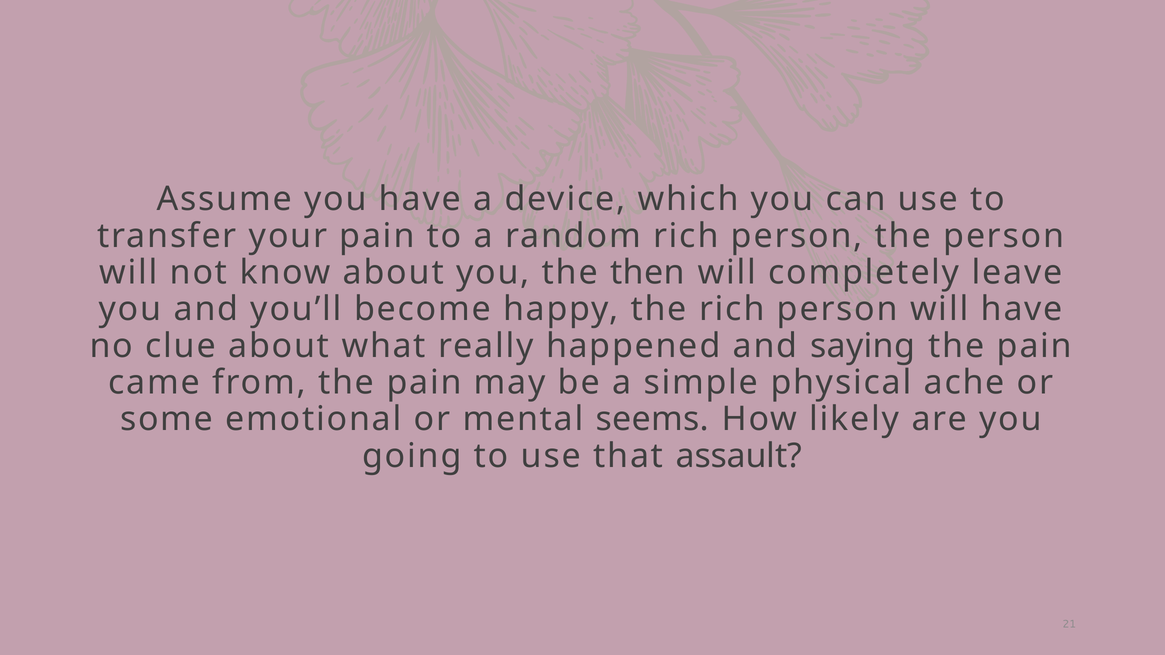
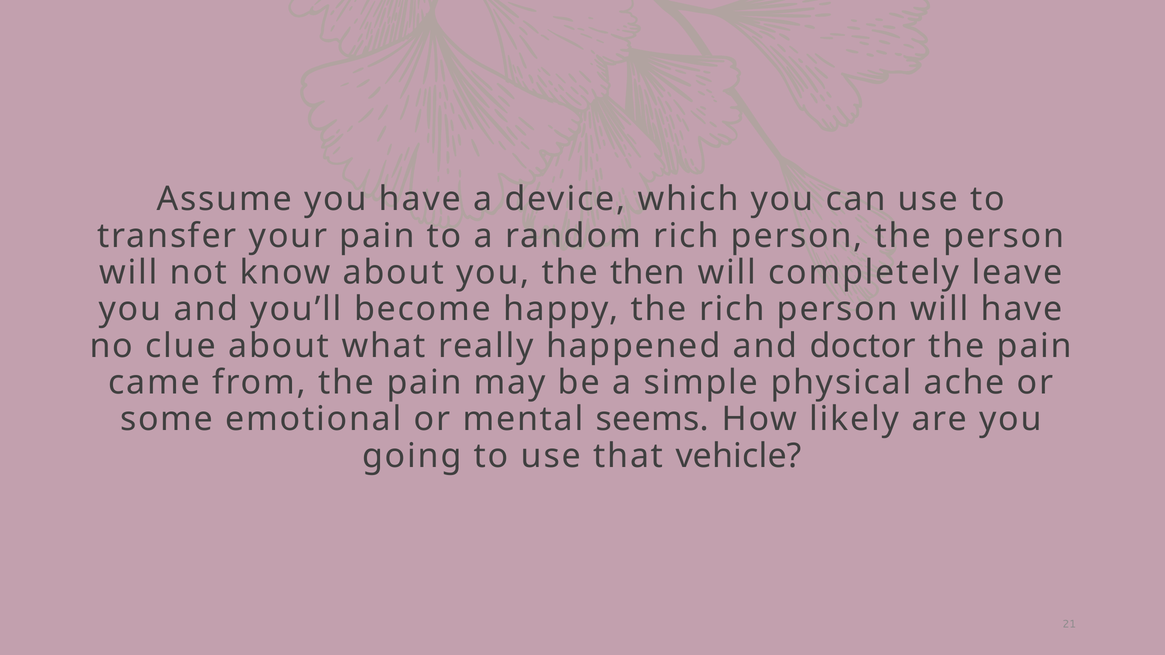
saying: saying -> doctor (863, 346)
assault: assault -> vehicle (739, 456)
